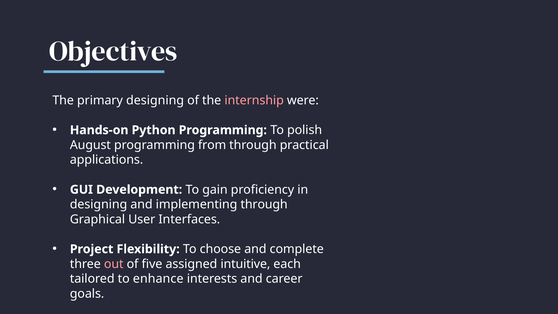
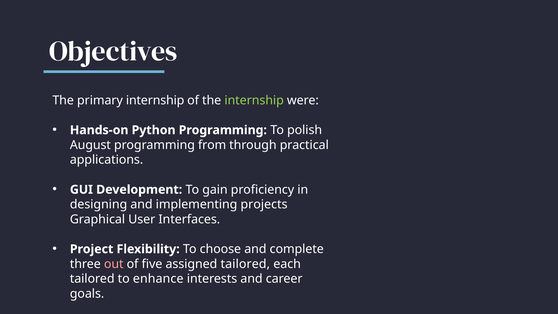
primary designing: designing -> internship (155, 100)
internship colour: pink -> light green (254, 100)
implementing through: through -> projects (264, 204)
assigned intuitive: intuitive -> tailored (245, 264)
